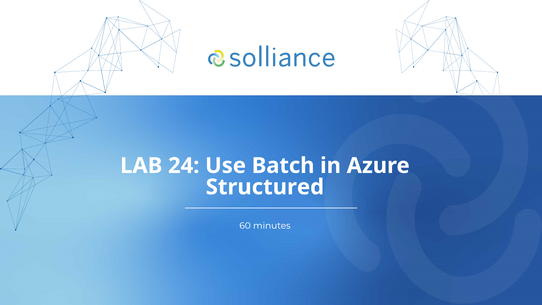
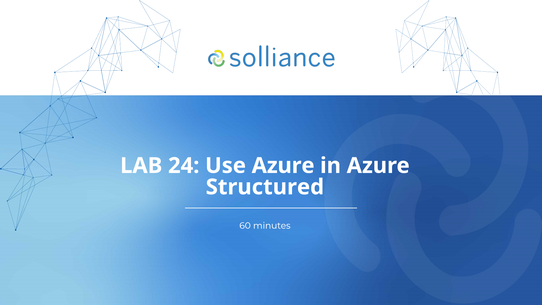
Use Batch: Batch -> Azure (283, 166)
